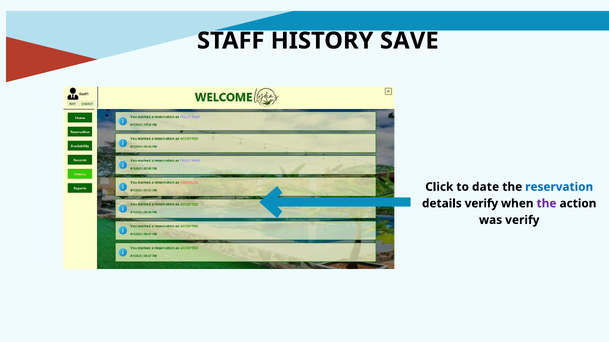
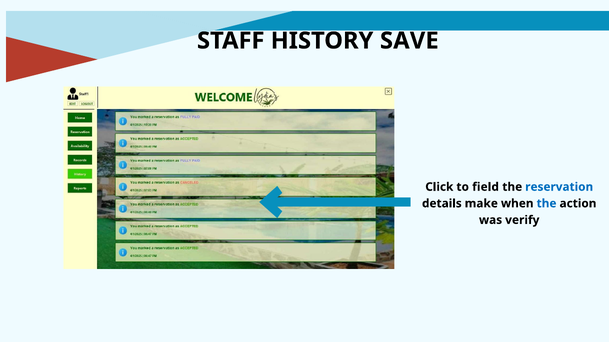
date: date -> field (486, 187)
details verify: verify -> make (481, 204)
the colour: purple -> blue (547, 204)
